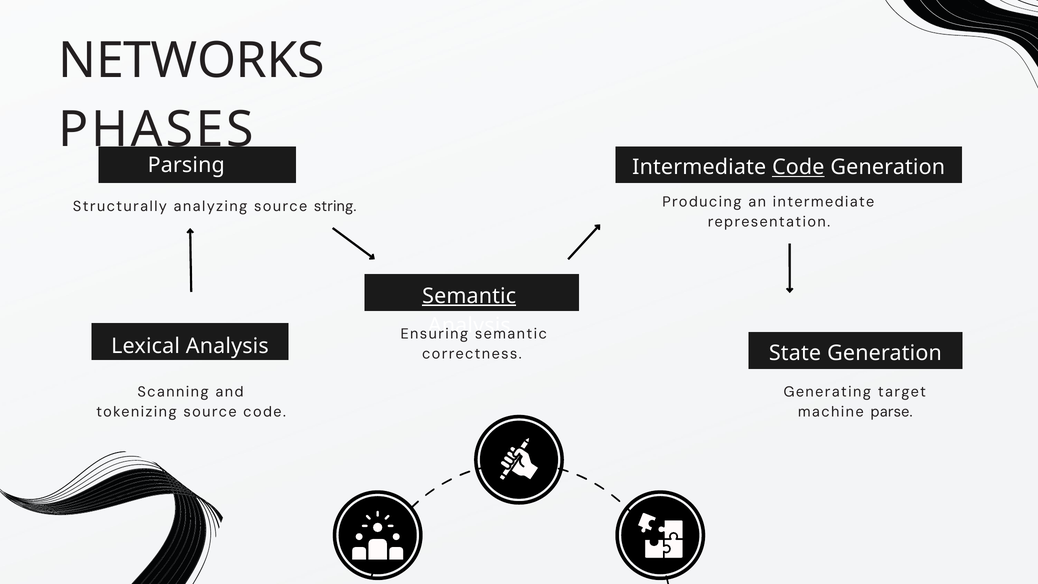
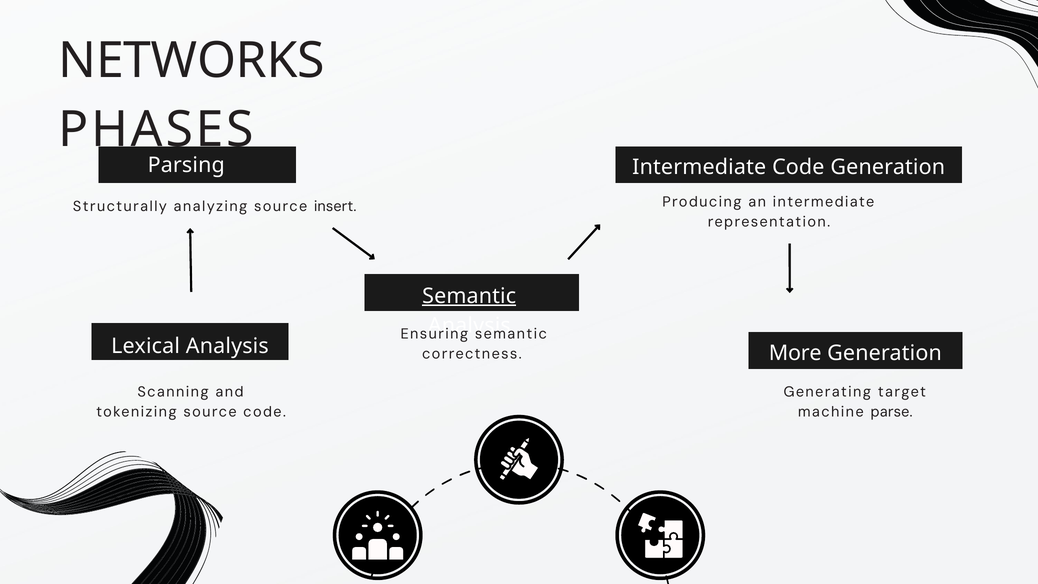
Code underline: present -> none (798, 167)
string: string -> insert (335, 206)
State: State -> More (795, 353)
